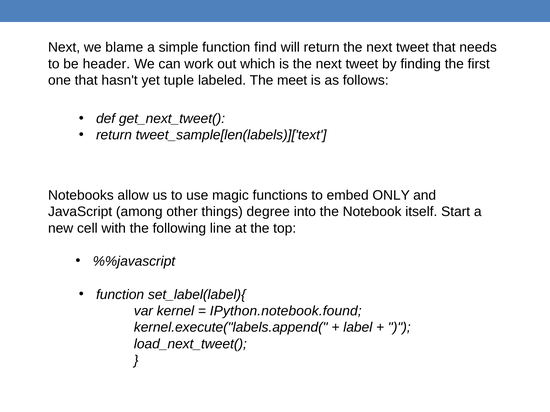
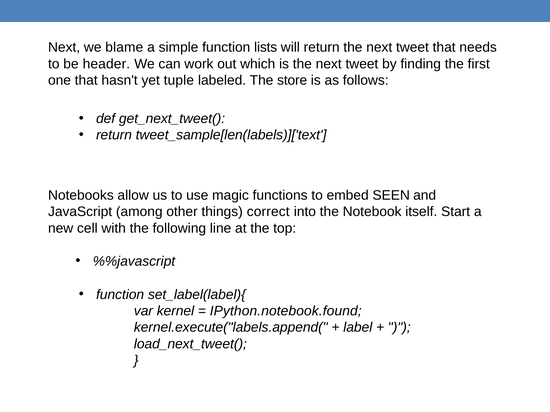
find: find -> lists (266, 47)
meet: meet -> store (292, 80)
ONLY: ONLY -> SEEN (391, 195)
degree: degree -> correct (268, 212)
